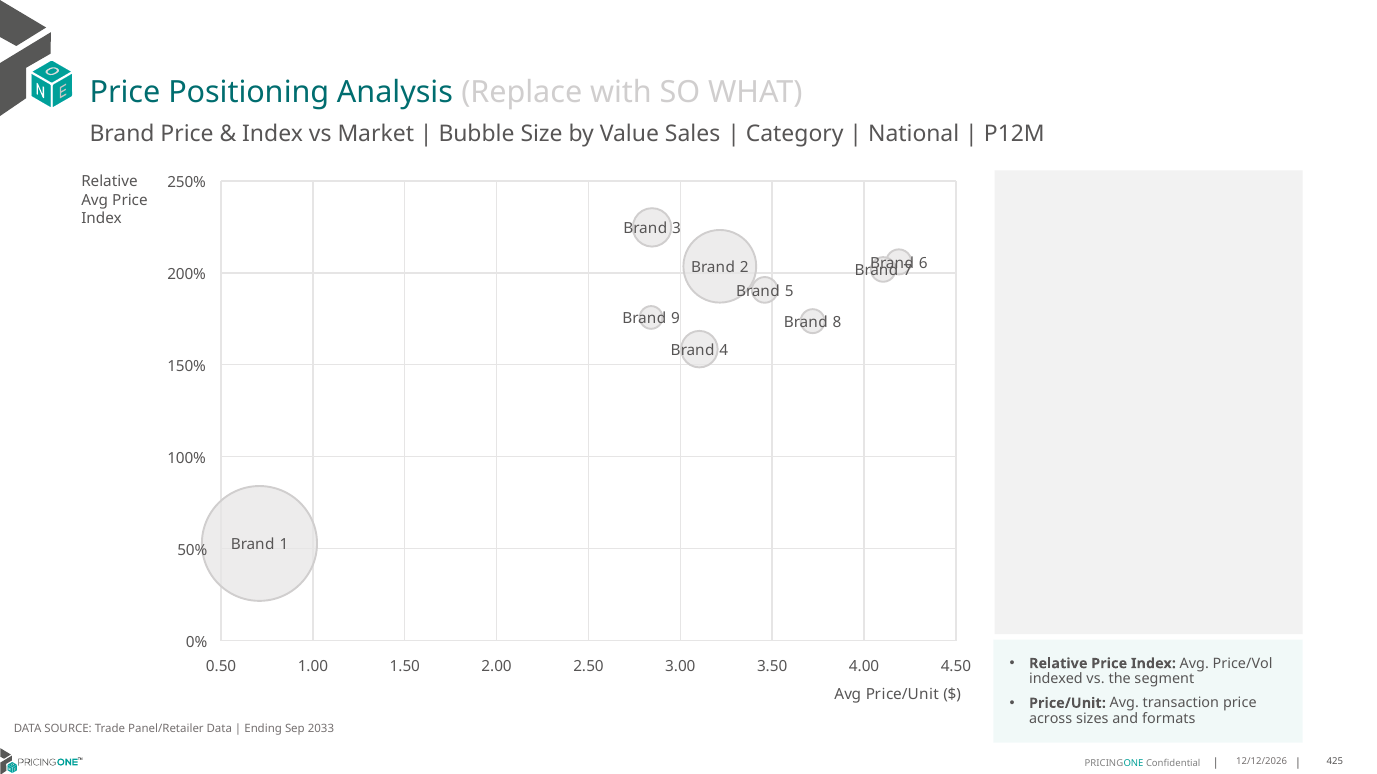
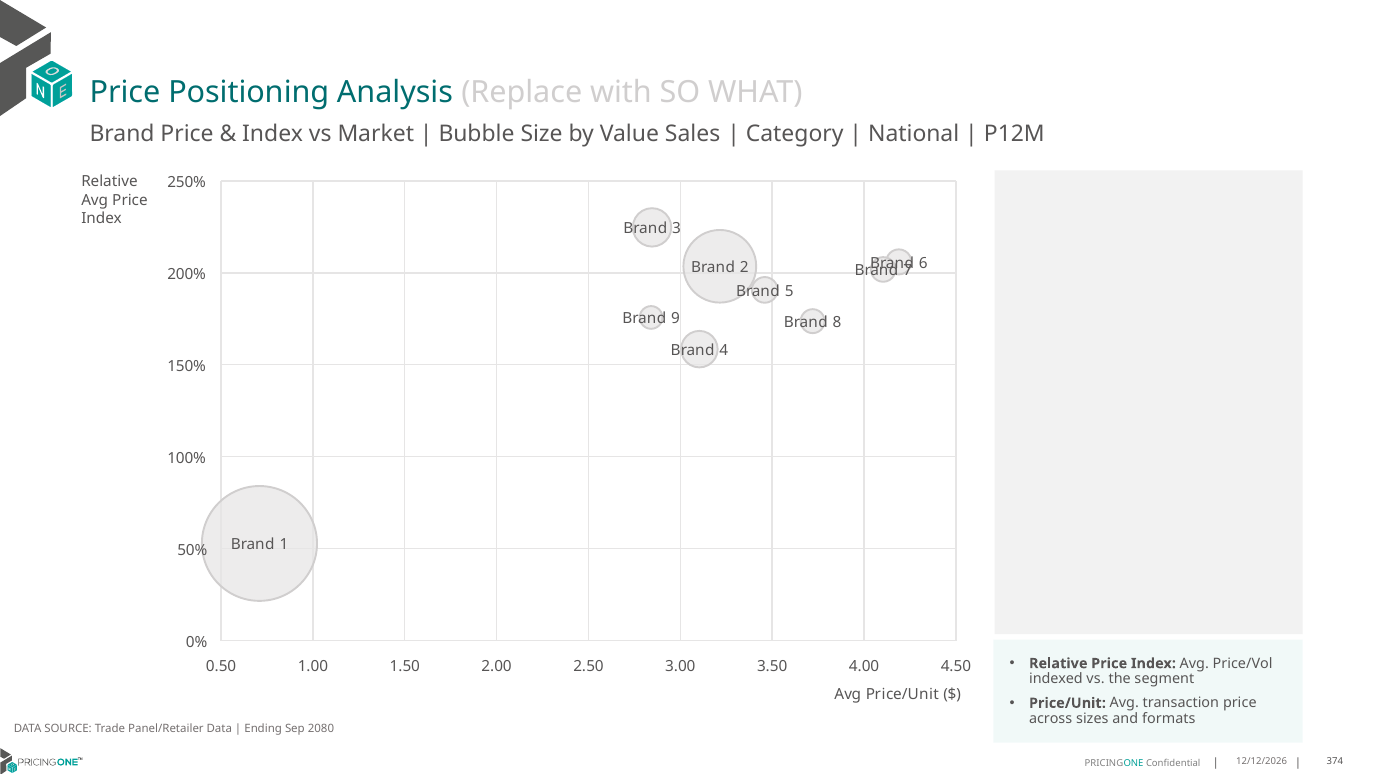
2033: 2033 -> 2080 (321, 730)
425: 425 -> 374 (1335, 762)
